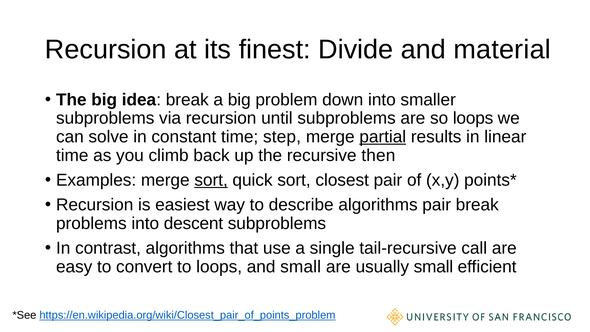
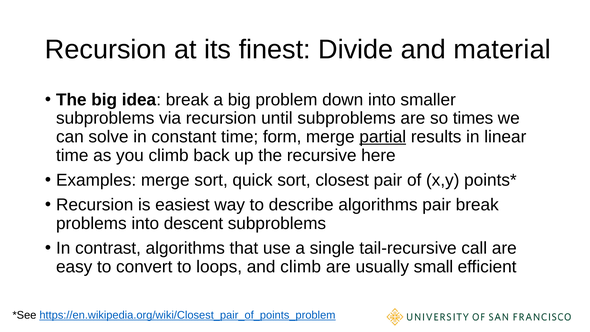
so loops: loops -> times (473, 118)
step: step -> form (282, 137)
then: then -> here (378, 155)
sort underline: present -> none (211, 180)
and small: small -> climb (301, 267)
